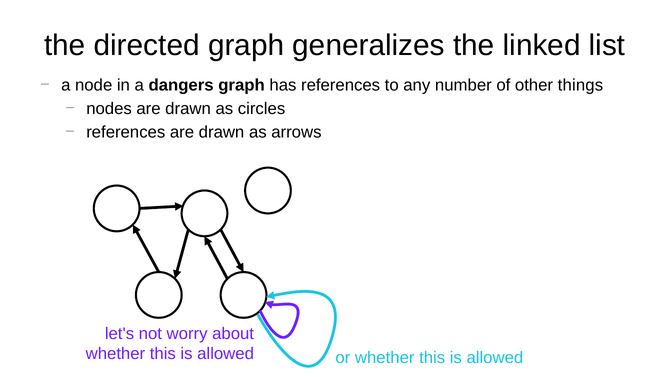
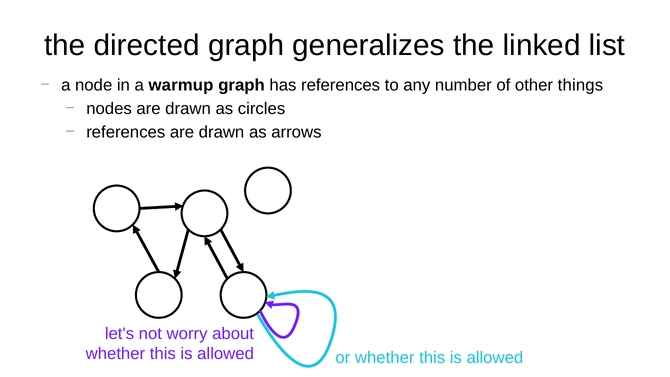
dangers: dangers -> warmup (181, 85)
